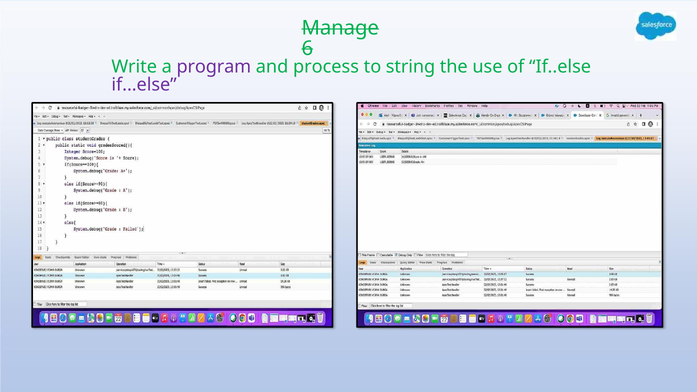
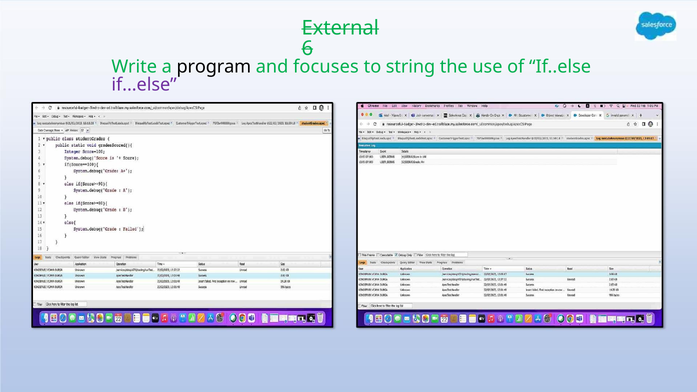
Manage: Manage -> External (340, 28)
program colour: purple -> black (214, 67)
process: process -> focuses (326, 67)
